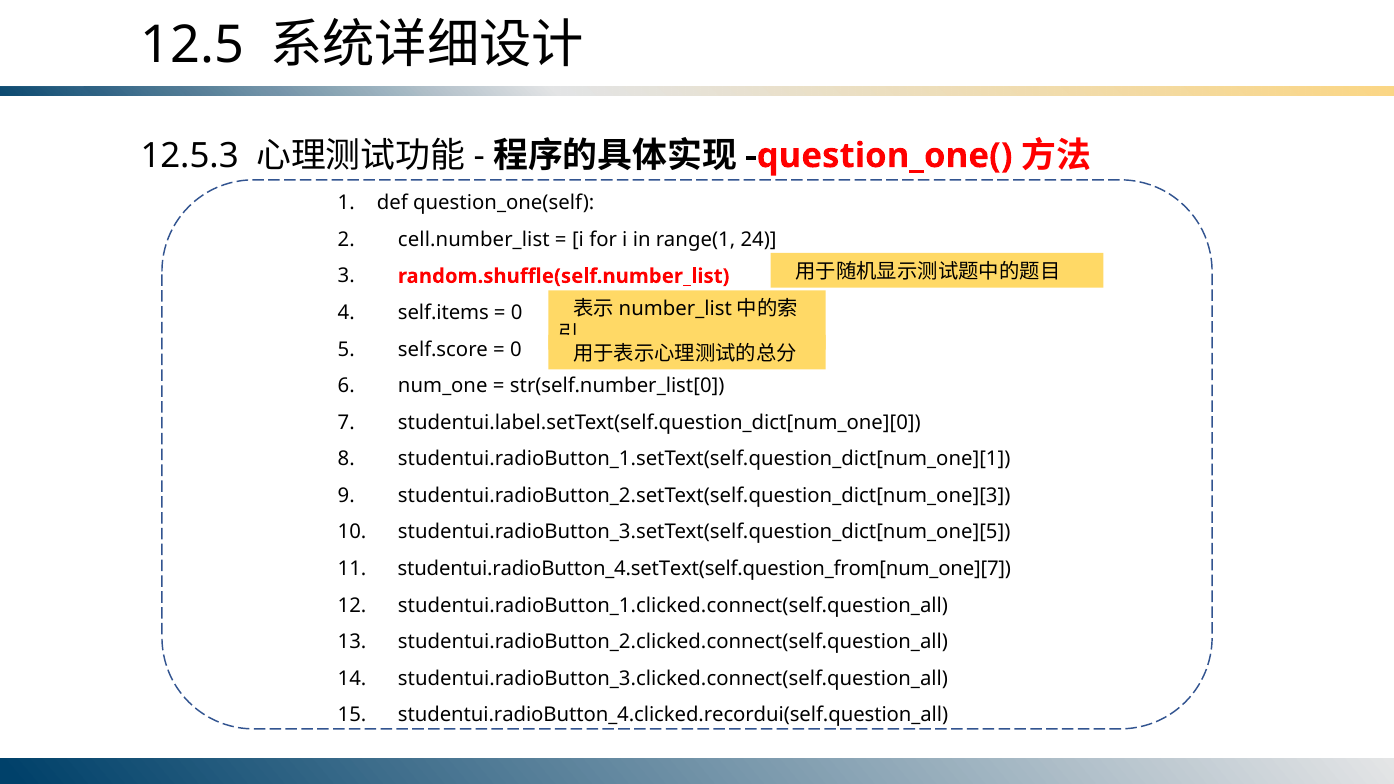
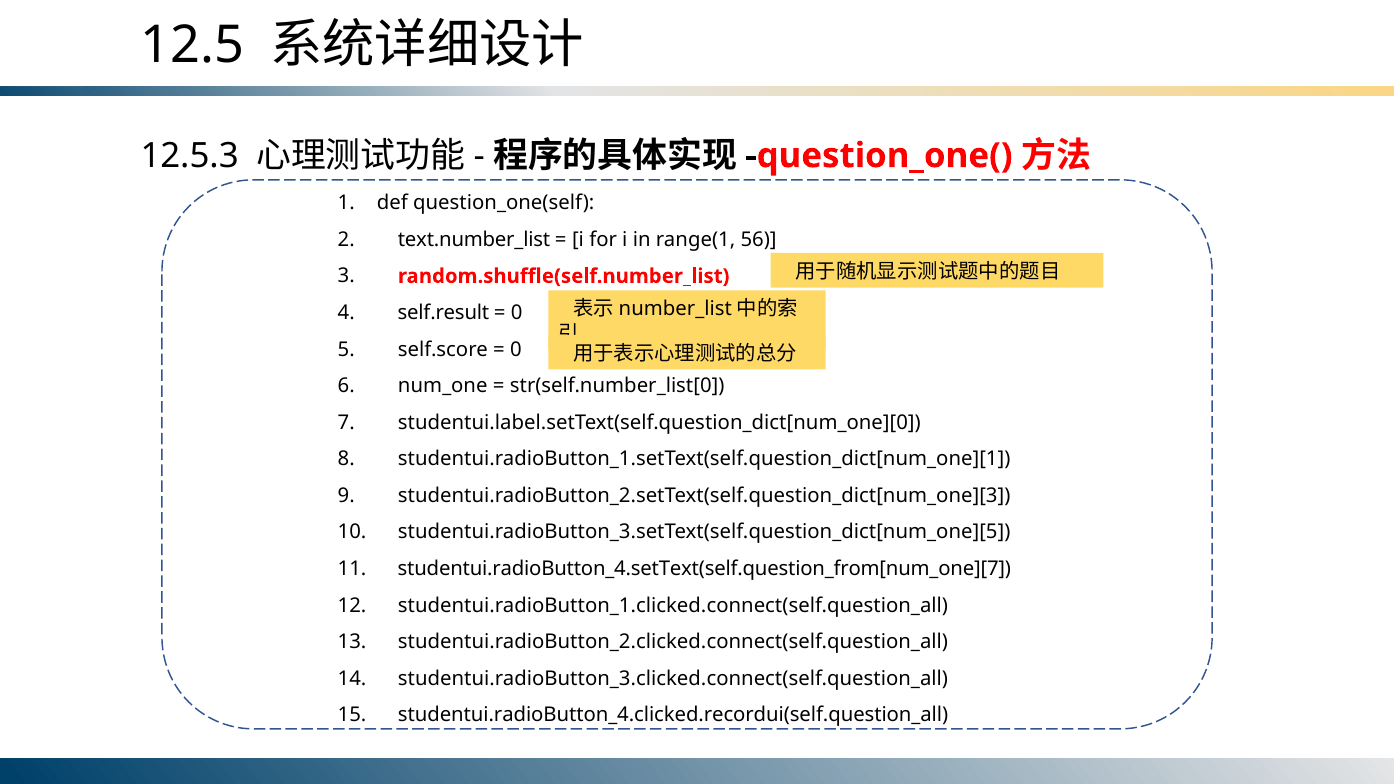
cell.number_list: cell.number_list -> text.number_list (474, 240)
24: 24 -> 56 (759, 240)
self.items: self.items -> self.result (443, 313)
